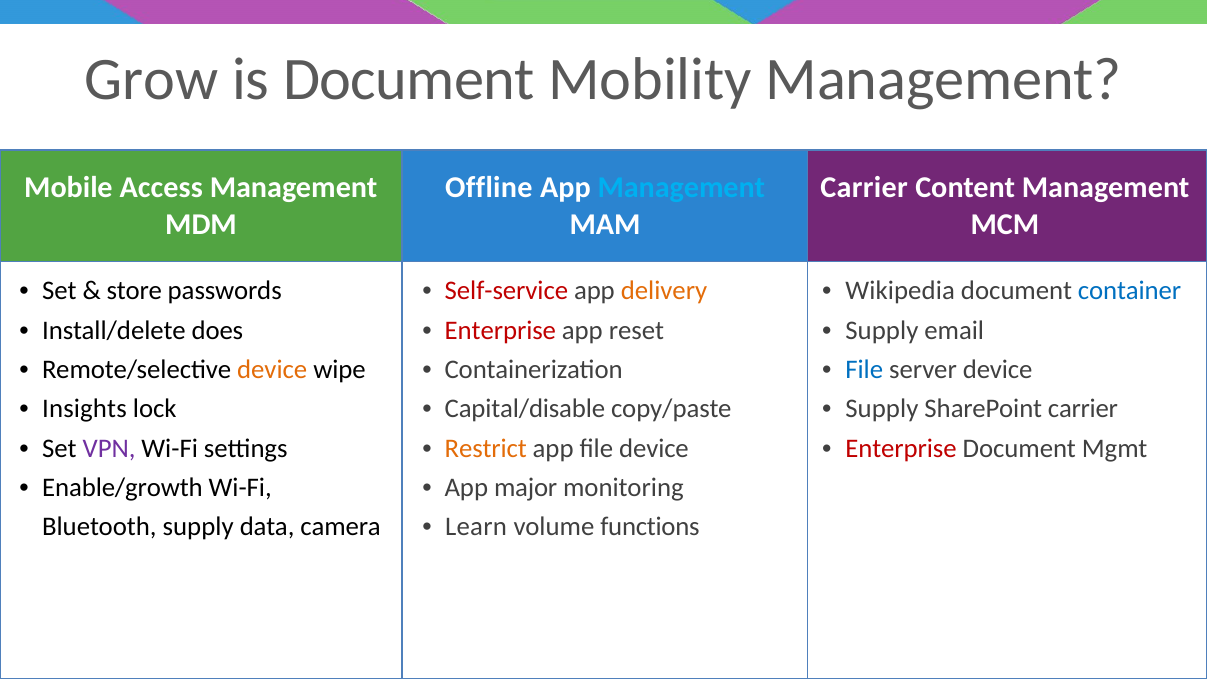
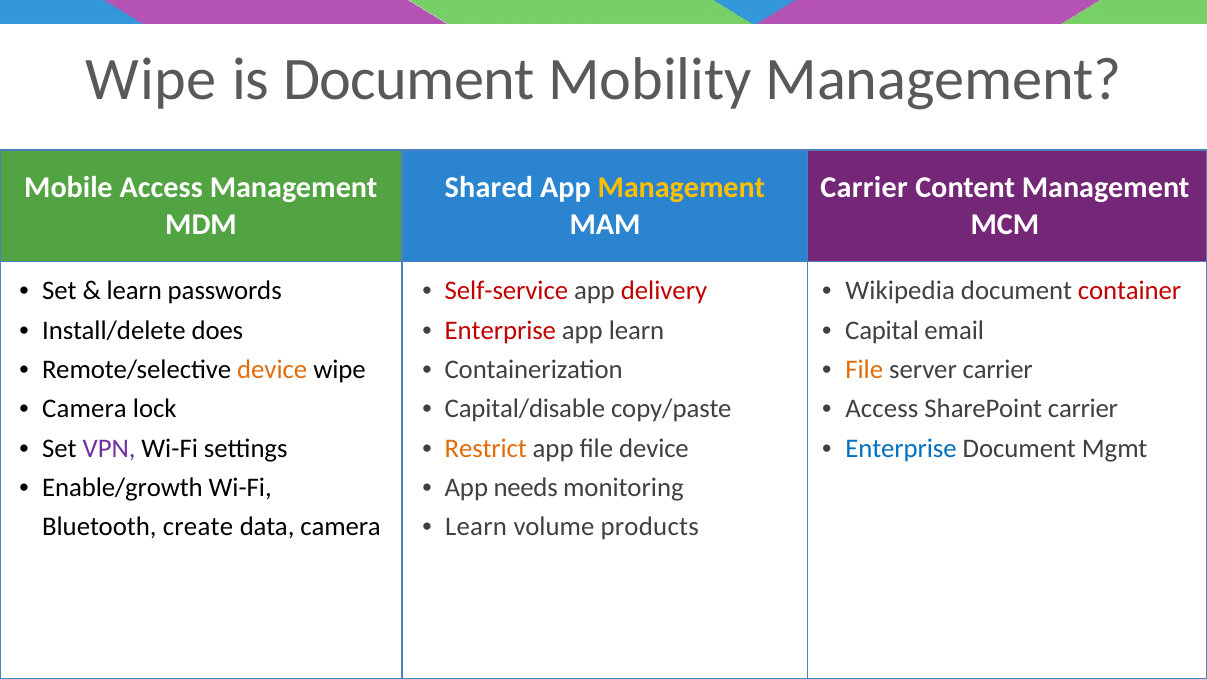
Grow: Grow -> Wipe (151, 80)
Offline: Offline -> Shared (489, 188)
Management colour: light blue -> yellow (681, 188)
store: store -> learn (134, 291)
delivery colour: orange -> red (664, 291)
container colour: blue -> red (1130, 291)
app reset: reset -> learn (636, 330)
Supply: Supply -> Capital (882, 330)
File colour: blue -> orange (864, 370)
server device: device -> carrier (998, 370)
Insights: Insights -> Camera (85, 409)
Supply: Supply -> Access (882, 409)
Enterprise colour: red -> blue (901, 448)
major: major -> needs (526, 488)
functions: functions -> products (650, 527)
Bluetooth supply: supply -> create (198, 527)
